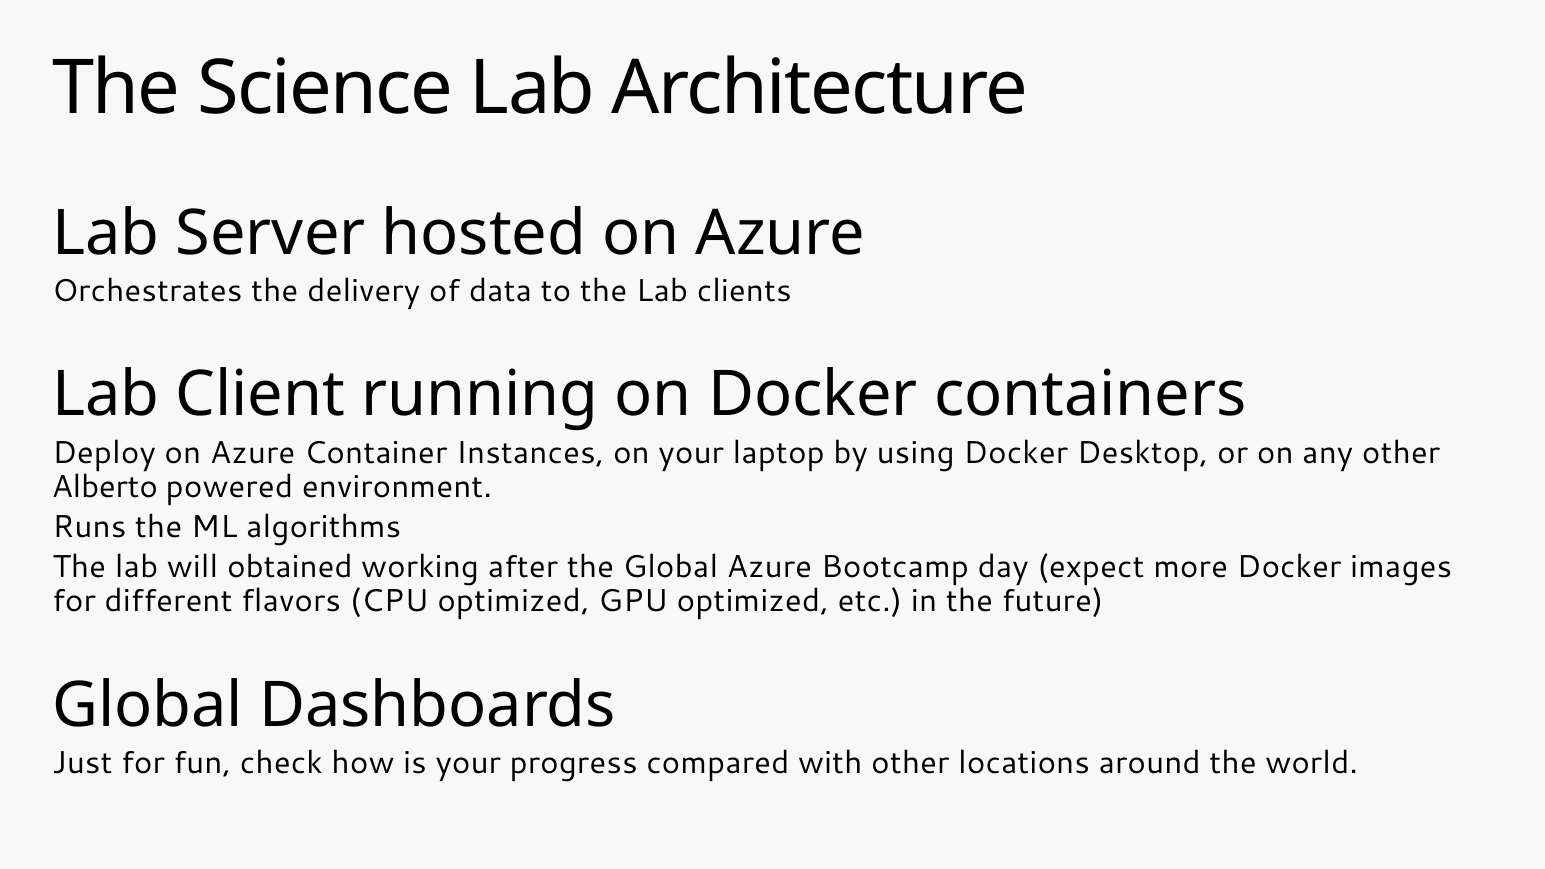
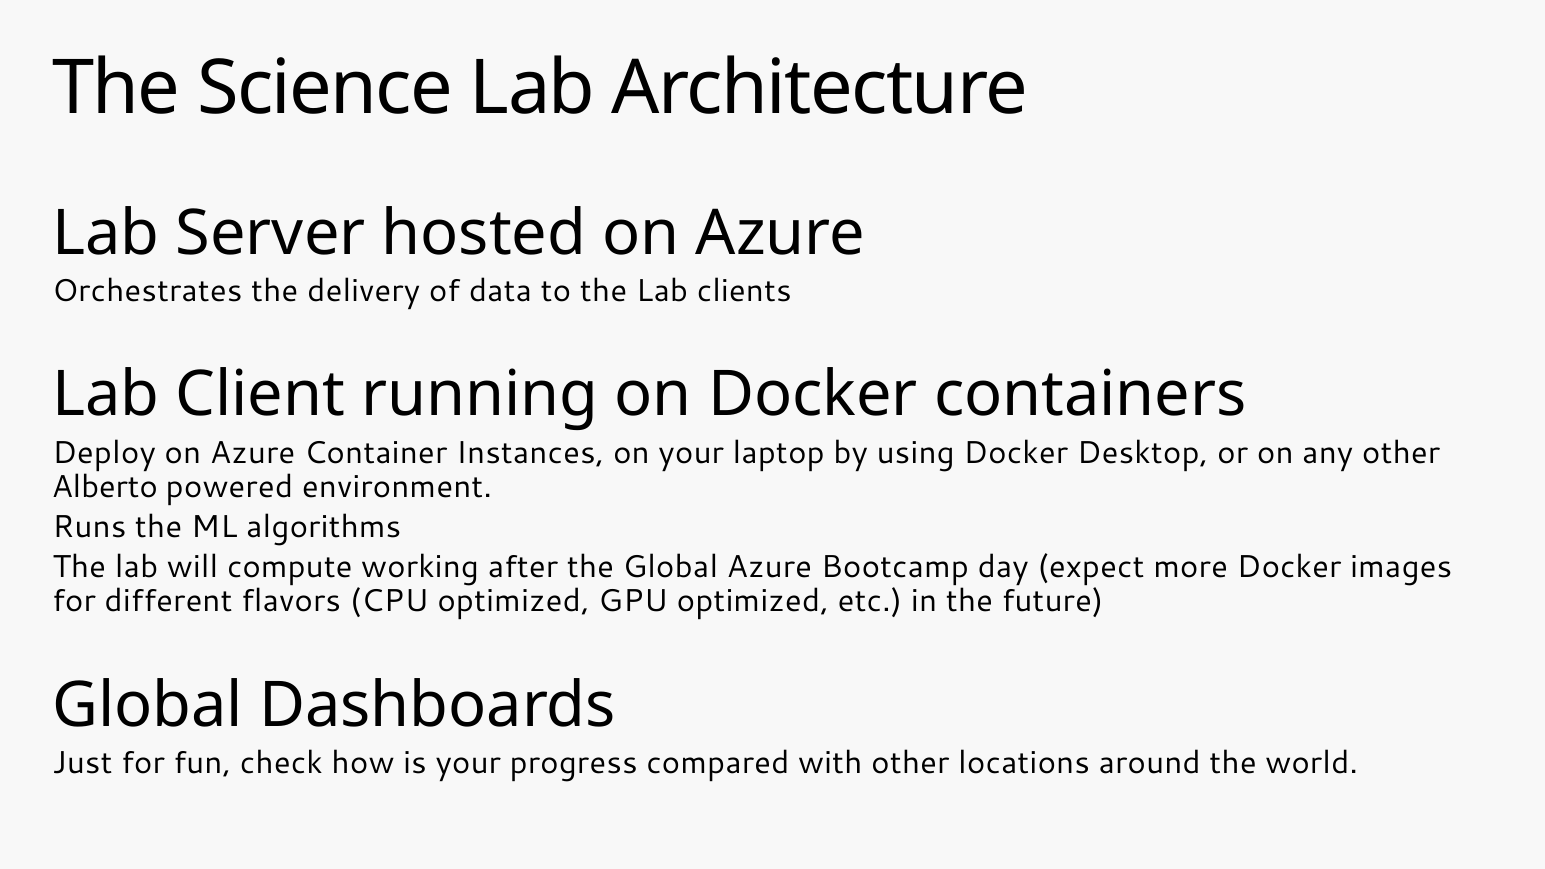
obtained: obtained -> compute (290, 567)
